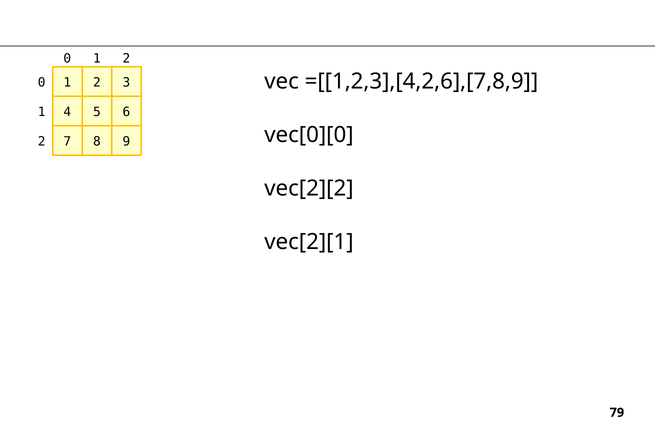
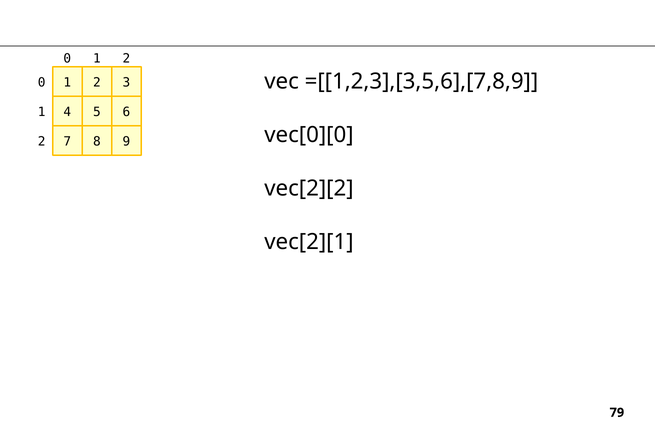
=[[1,2,3],[4,2,6],[7,8,9: =[[1,2,3],[4,2,6],[7,8,9 -> =[[1,2,3],[3,5,6],[7,8,9 (421, 81)
